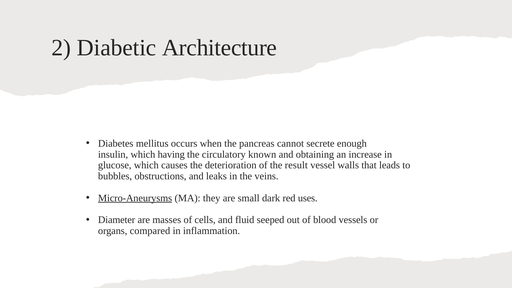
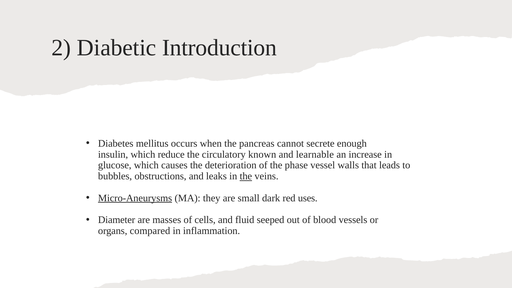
Architecture: Architecture -> Introduction (220, 48)
having: having -> reduce (171, 154)
obtaining: obtaining -> learnable (315, 154)
result: result -> phase (296, 165)
the underline: none -> present (246, 176)
